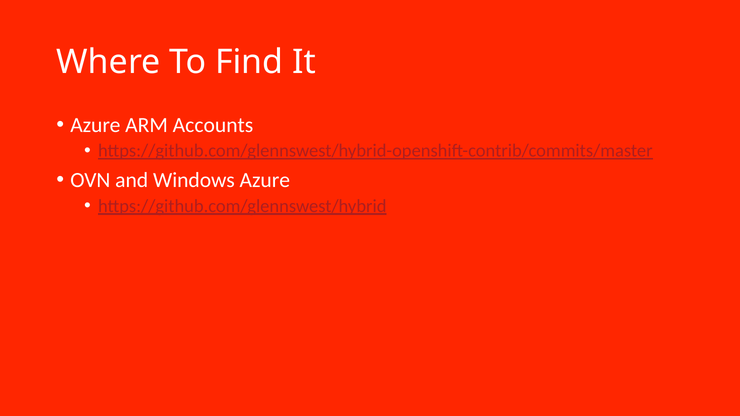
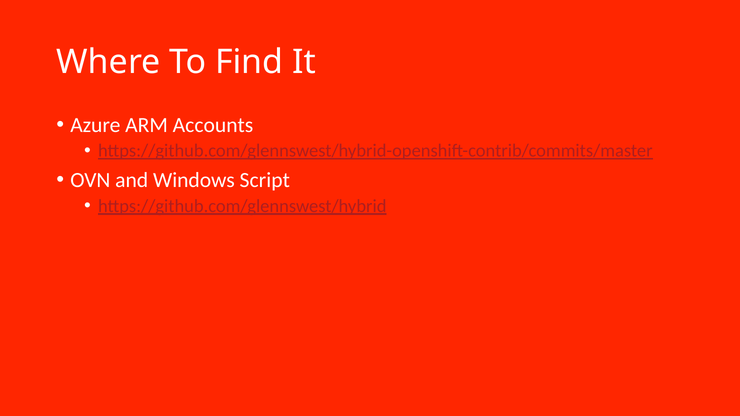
Windows Azure: Azure -> Script (265, 180)
